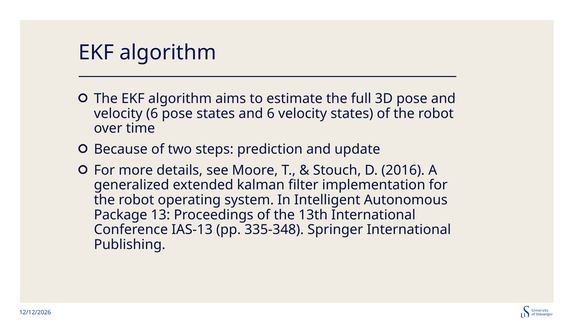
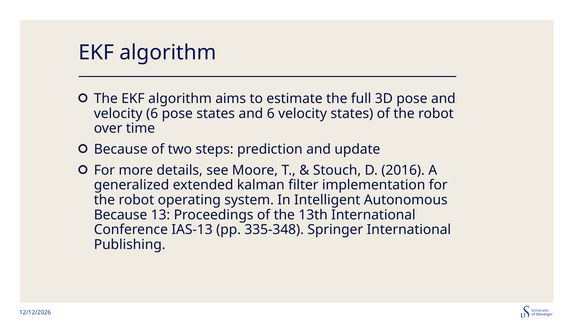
Package: Package -> Because (121, 215)
